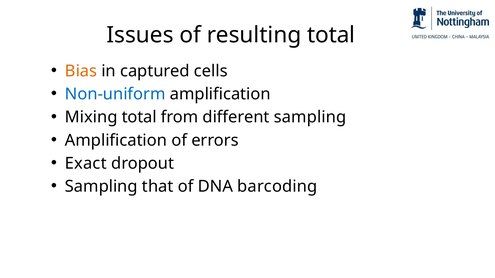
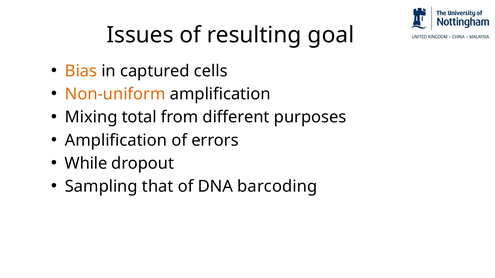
resulting total: total -> goal (331, 35)
Non-uniform colour: blue -> orange (115, 94)
different sampling: sampling -> purposes (310, 117)
Exact: Exact -> While (86, 164)
